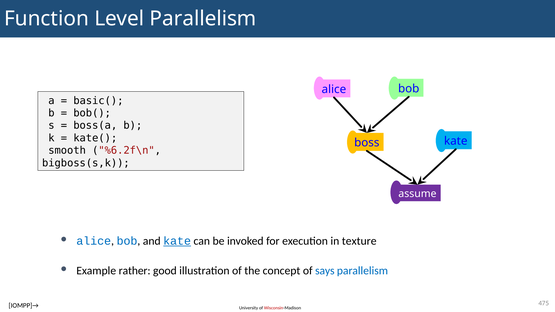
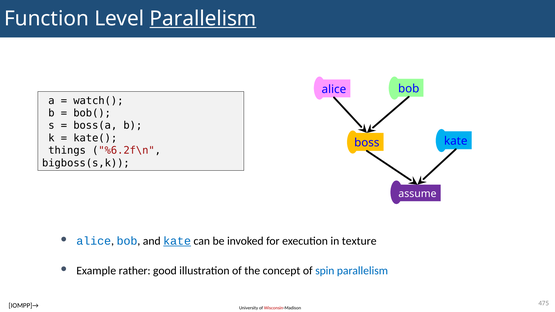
Parallelism underline: none -> present (203, 19)
basic(: basic( -> watch( (98, 101)
smooth: smooth -> things (67, 151)
says: says -> spin (325, 271)
